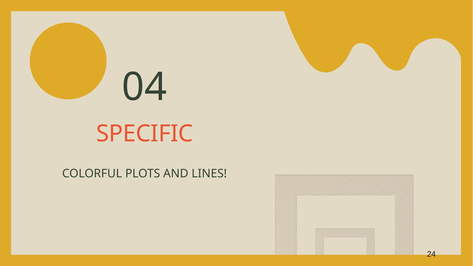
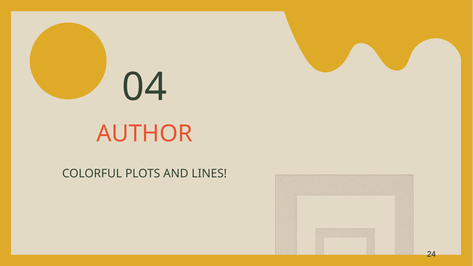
SPECIFIC: SPECIFIC -> AUTHOR (145, 134)
